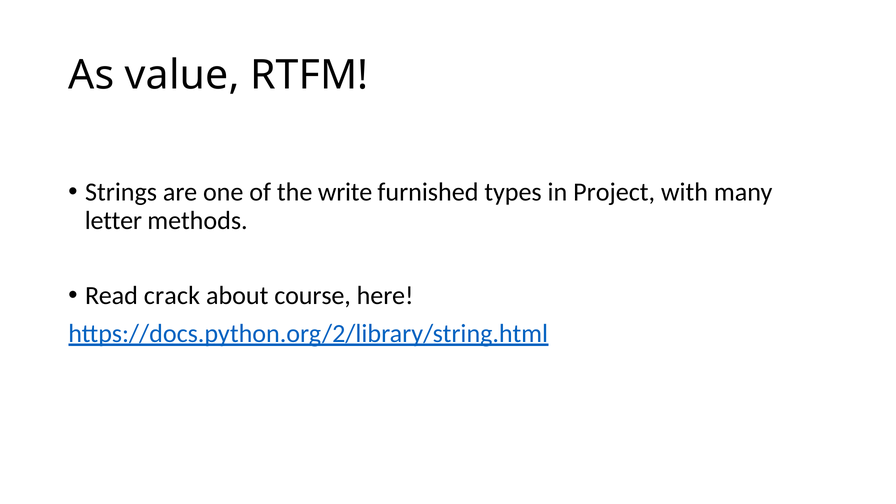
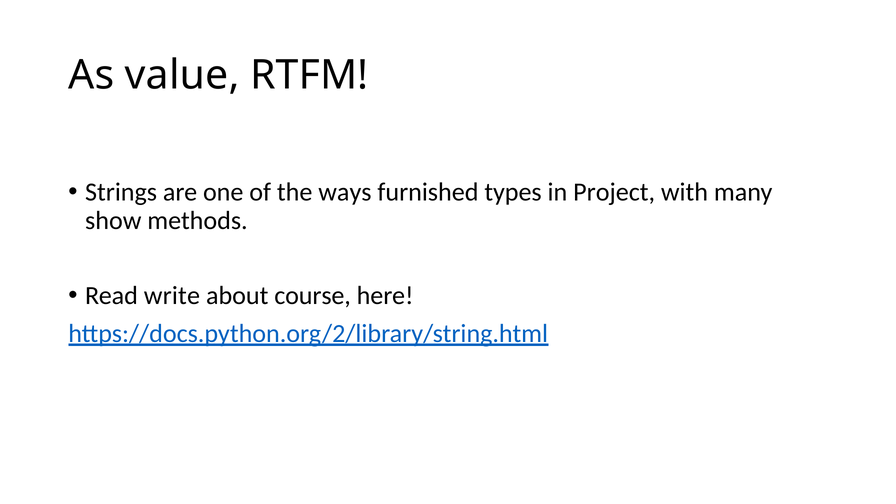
write: write -> ways (345, 192)
letter: letter -> show (113, 220)
crack: crack -> write (172, 296)
